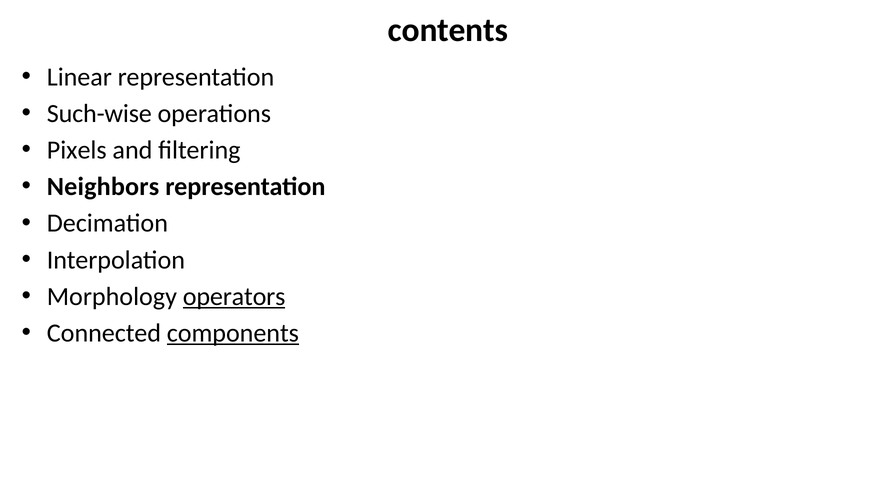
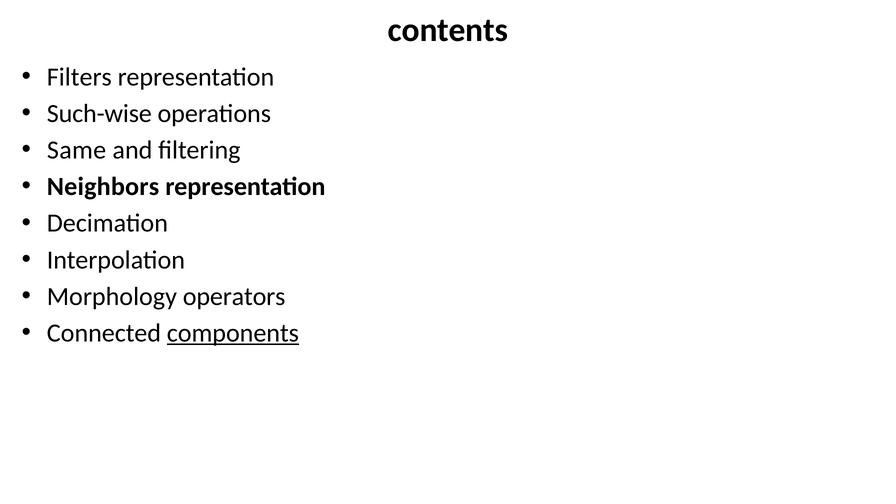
Linear: Linear -> Filters (79, 77)
Pixels: Pixels -> Same (77, 150)
operators underline: present -> none (234, 297)
